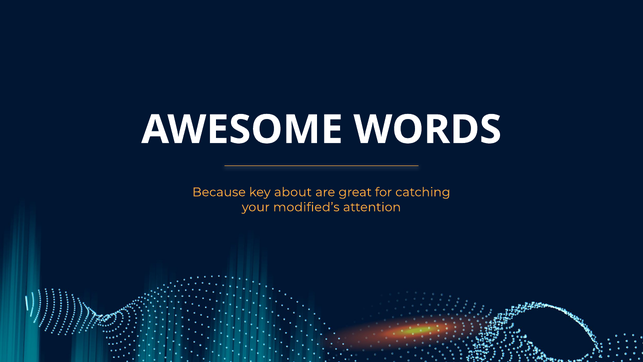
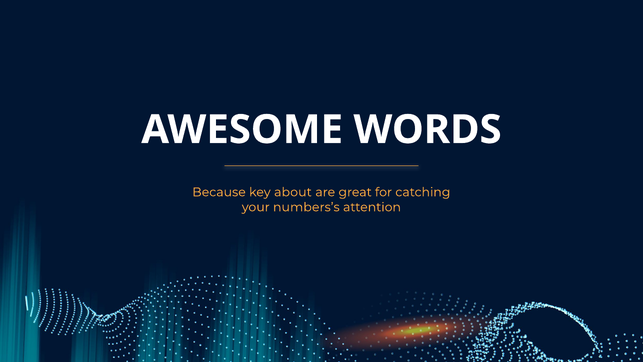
modified’s: modified’s -> numbers’s (306, 207)
